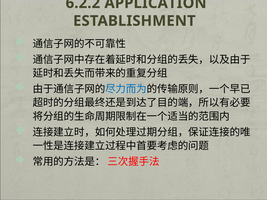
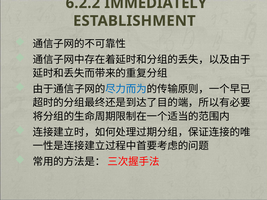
APPLICATION: APPLICATION -> IMMEDIATELY (156, 3)
